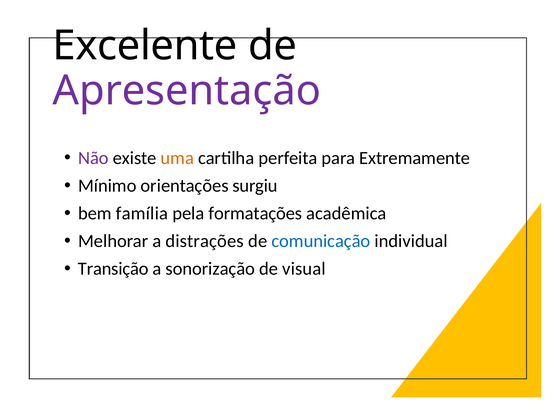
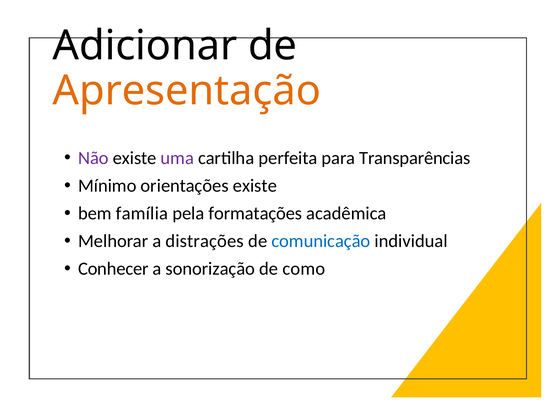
Excelente: Excelente -> Adicionar (145, 46)
Apresentação colour: purple -> orange (187, 91)
uma colour: orange -> purple (177, 158)
Extremamente: Extremamente -> Transparências (415, 158)
orientações surgiu: surgiu -> existe (255, 186)
Transição: Transição -> Conhecer (113, 269)
visual: visual -> como (304, 269)
